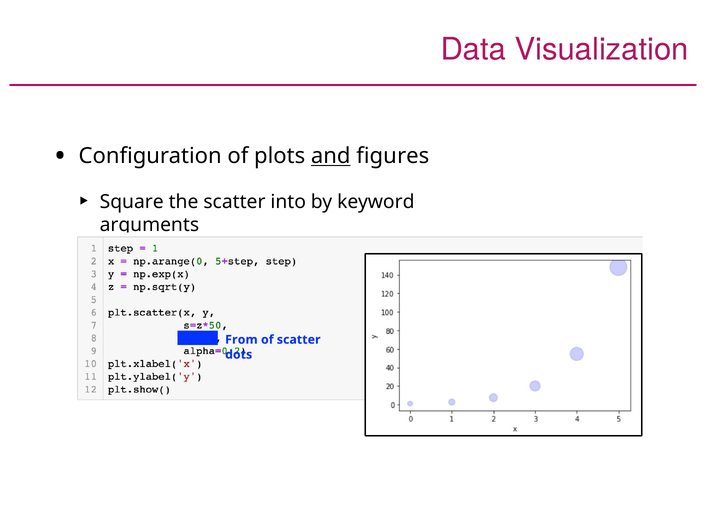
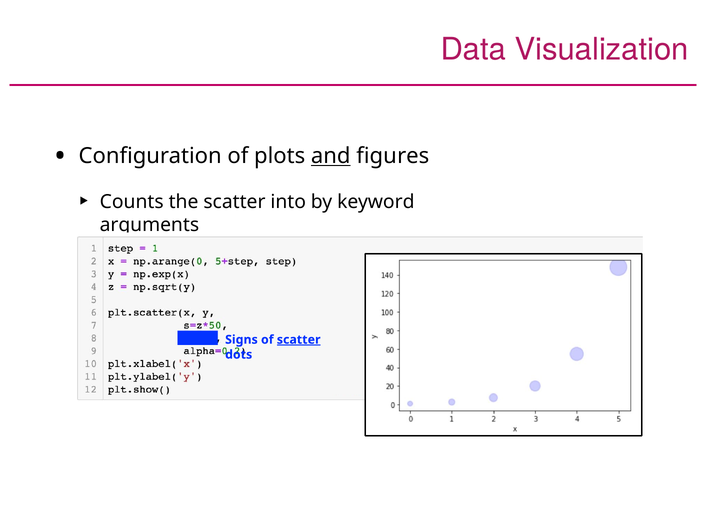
Square: Square -> Counts (132, 202)
From: From -> Signs (241, 339)
scatter underline: none -> present (299, 339)
